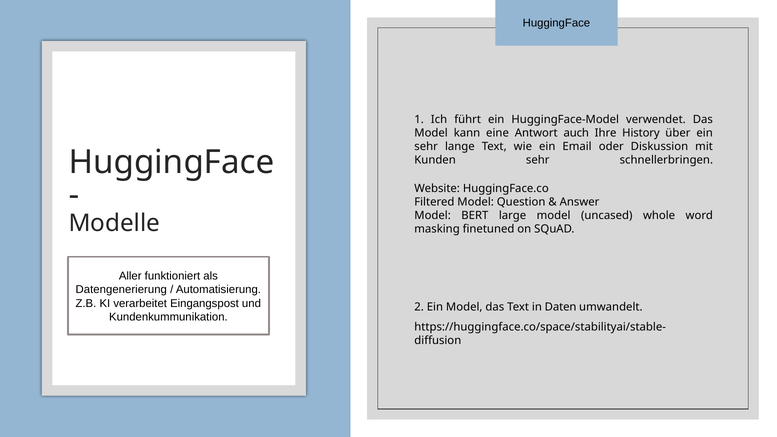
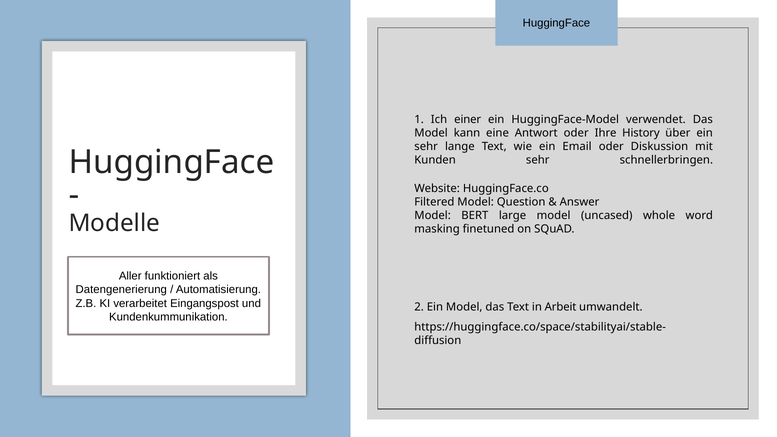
führt: führt -> einer (468, 120)
Antwort auch: auch -> oder (576, 133)
Daten: Daten -> Arbeit (561, 307)
